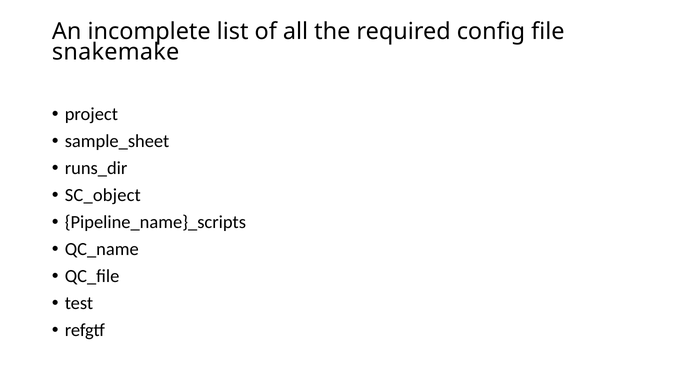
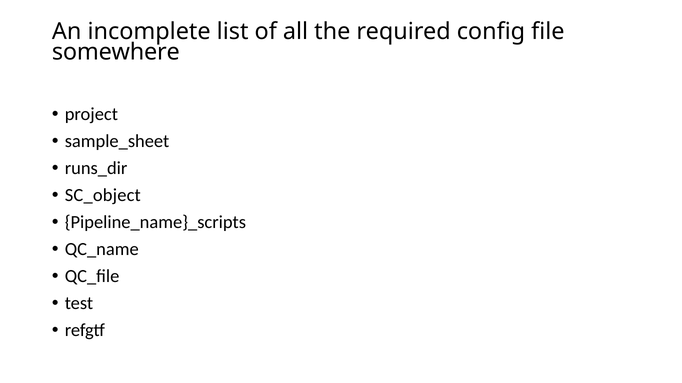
snakemake: snakemake -> somewhere (116, 52)
